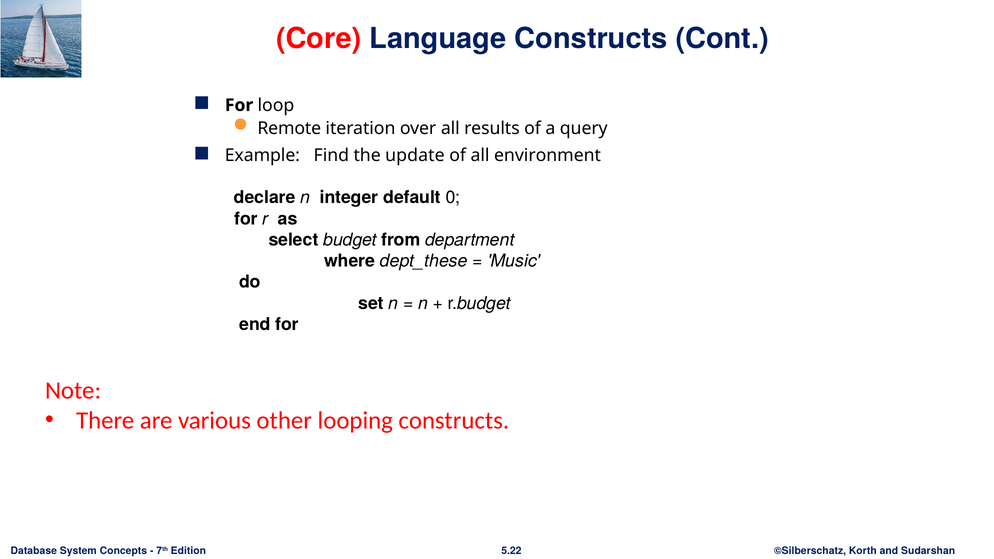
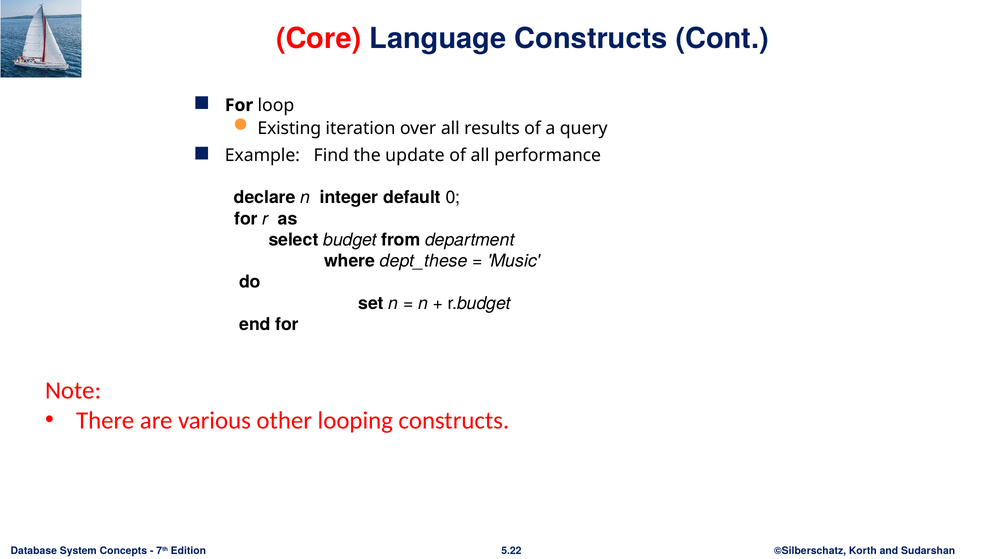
Remote: Remote -> Existing (289, 128)
environment: environment -> performance (548, 155)
